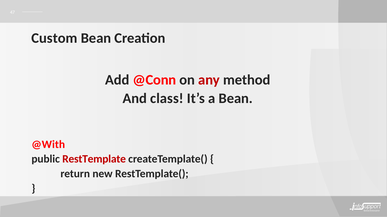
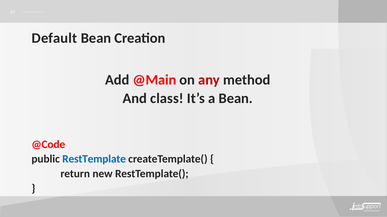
Custom: Custom -> Default (54, 38)
@Conn: @Conn -> @Main (154, 80)
@With: @With -> @Code (48, 145)
RestTemplate colour: red -> blue (94, 160)
